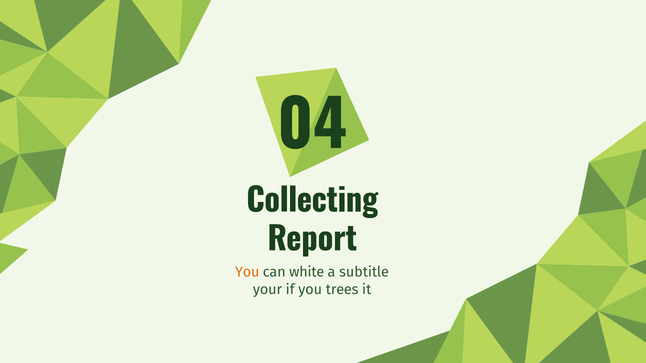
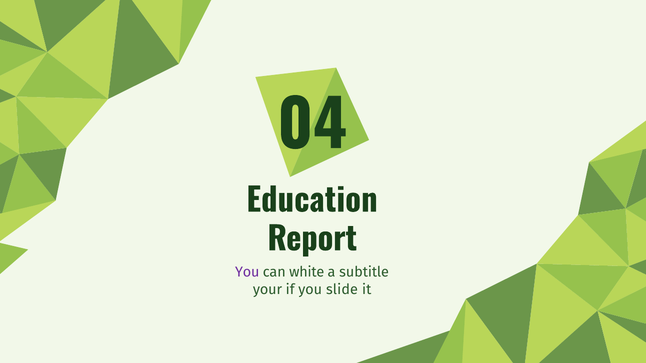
Collecting: Collecting -> Education (312, 201)
You colour: orange -> purple (247, 272)
trees: trees -> slide (342, 290)
